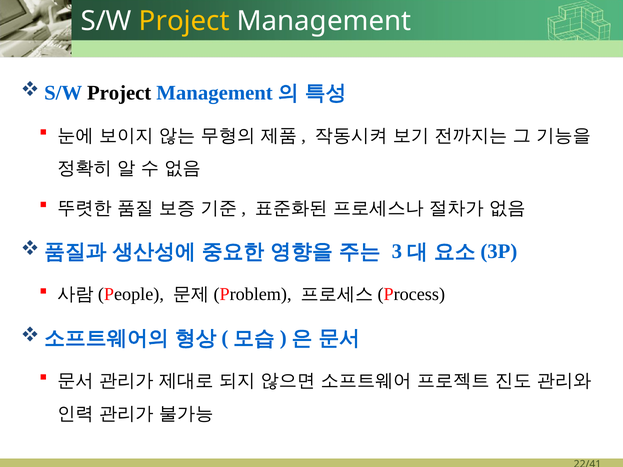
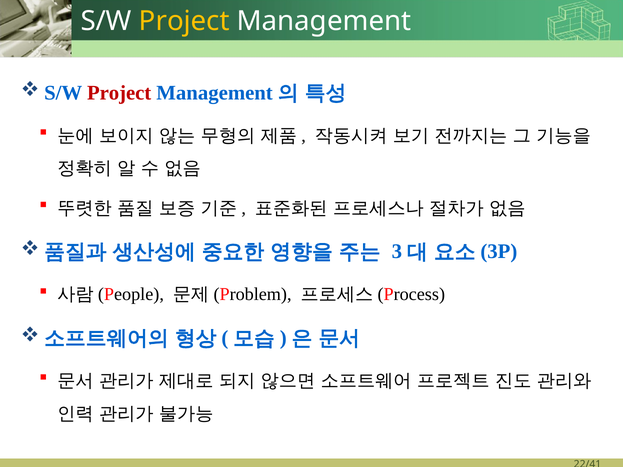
Project colour: black -> red (119, 93)
